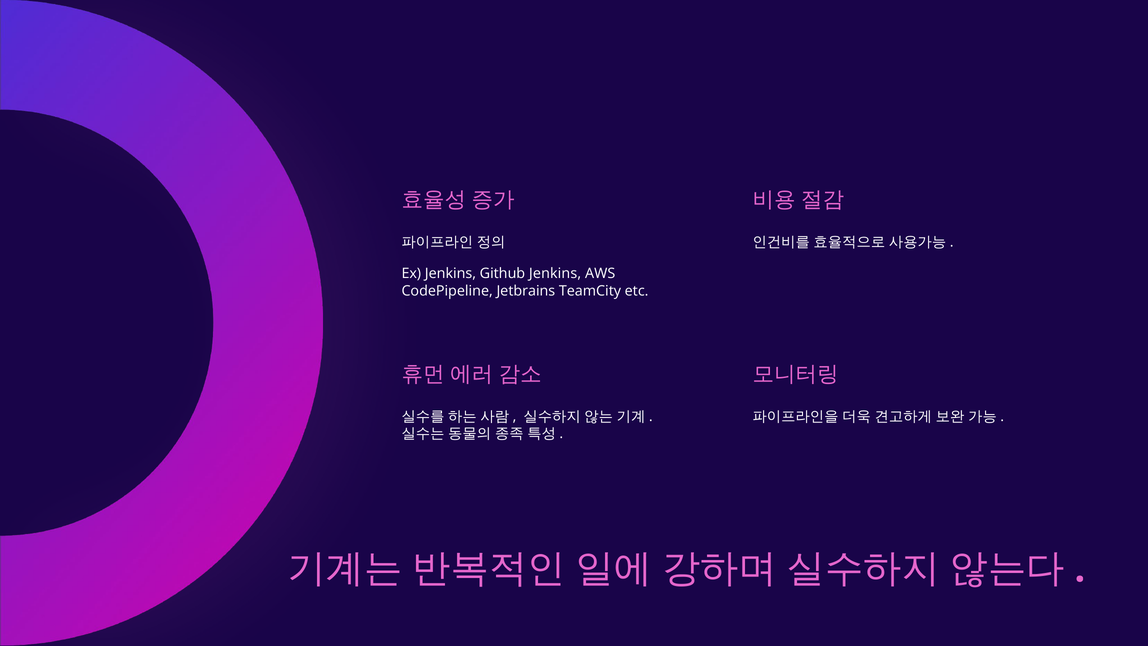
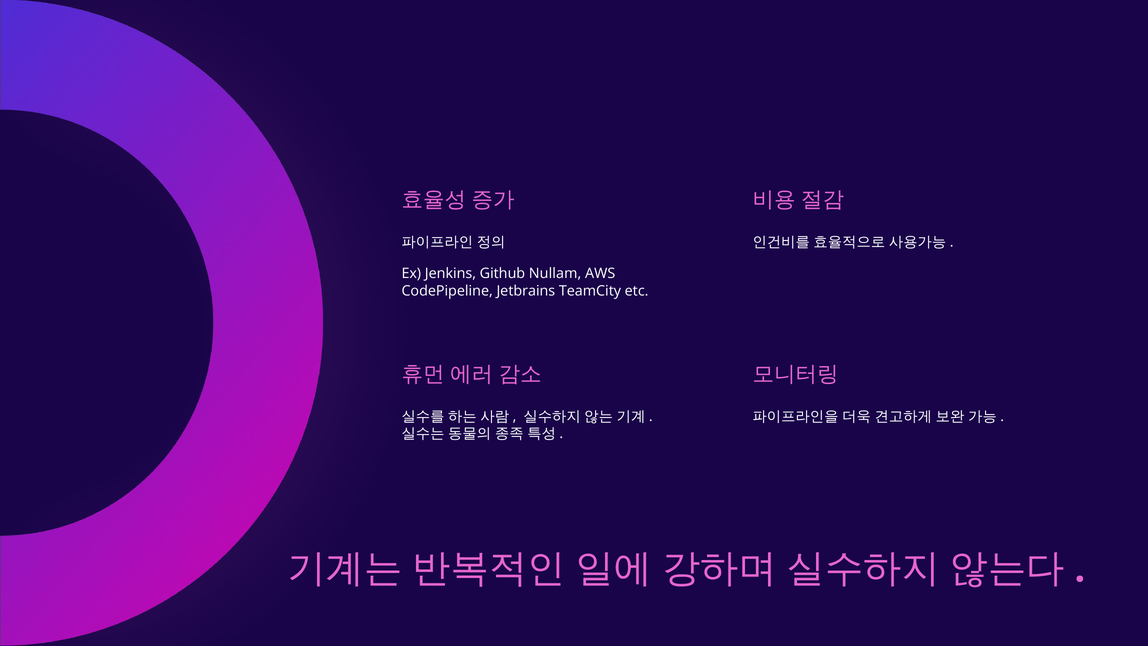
Github Jenkins: Jenkins -> Nullam (555, 274)
